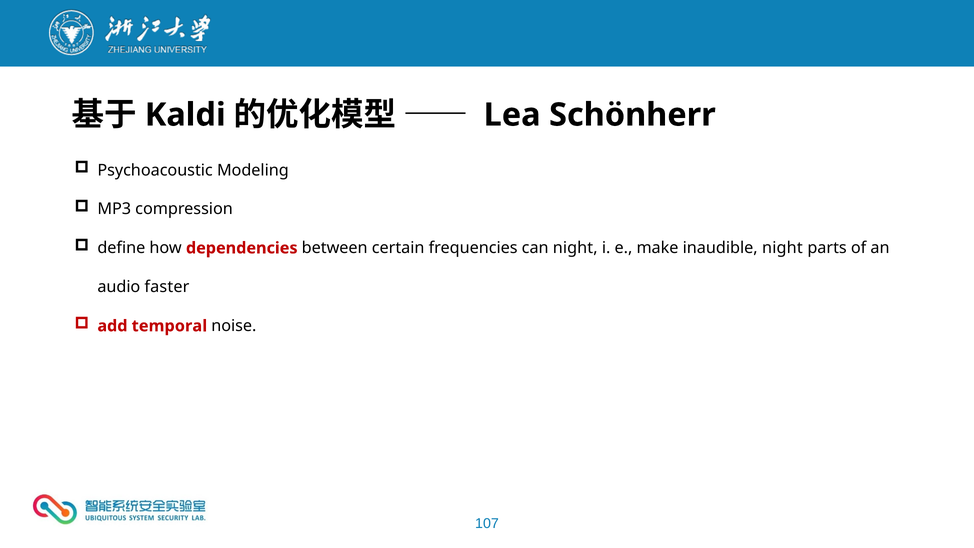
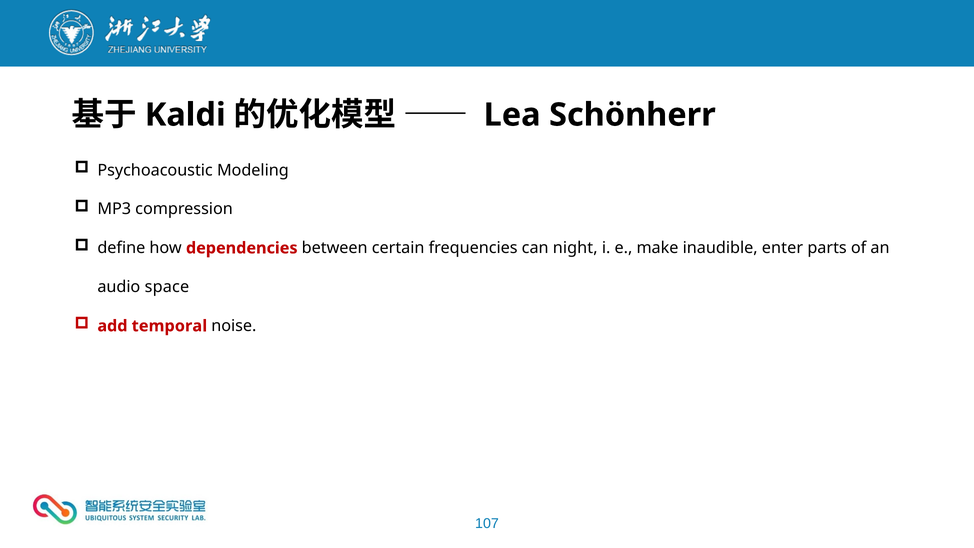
inaudible night: night -> enter (782, 248)
faster: faster -> space (167, 287)
